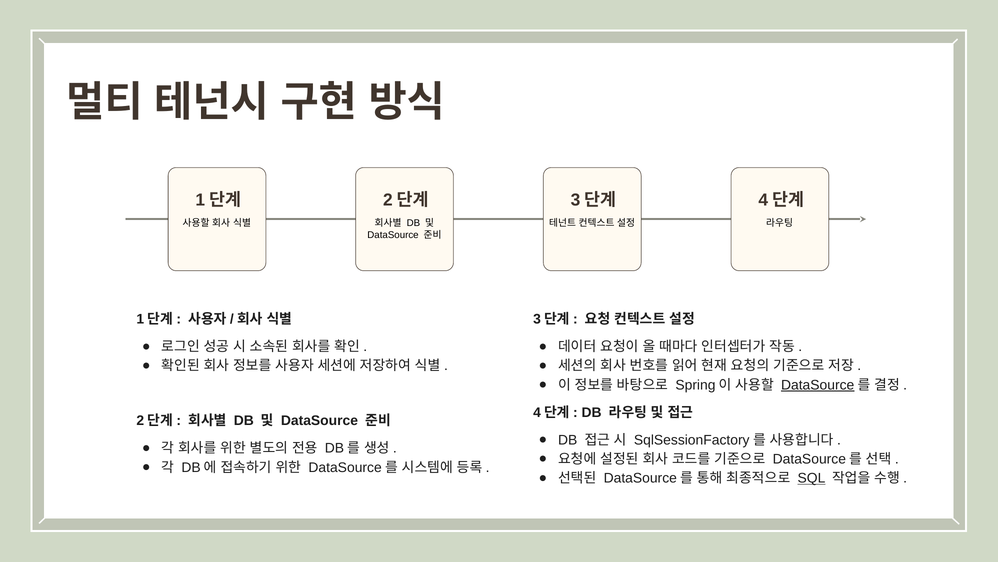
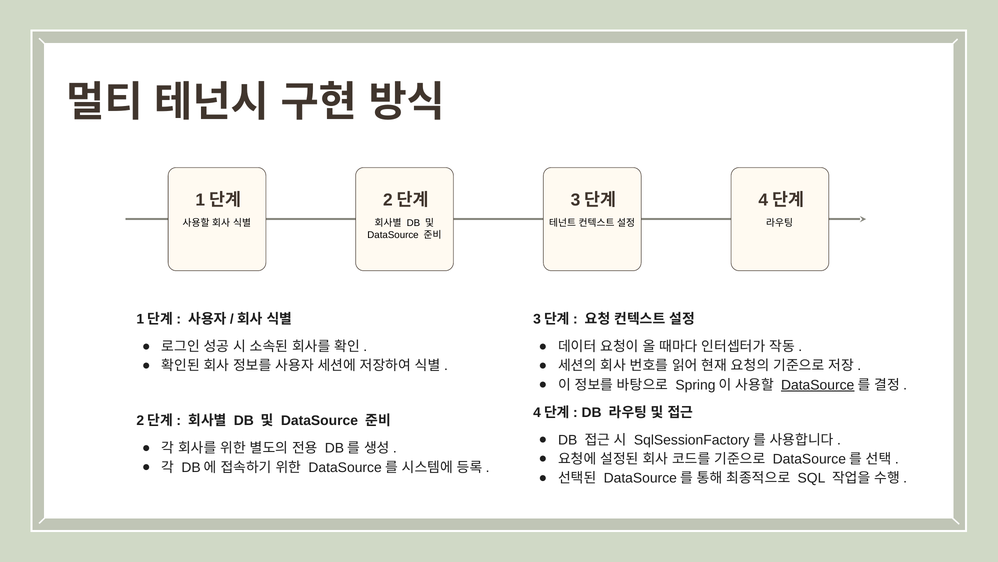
SQL underline: present -> none (811, 478)
